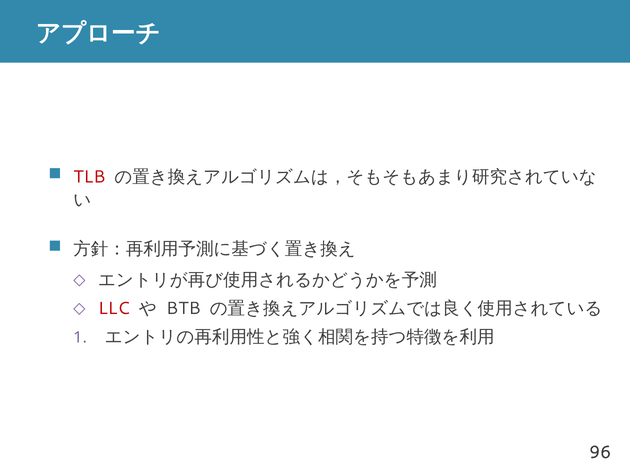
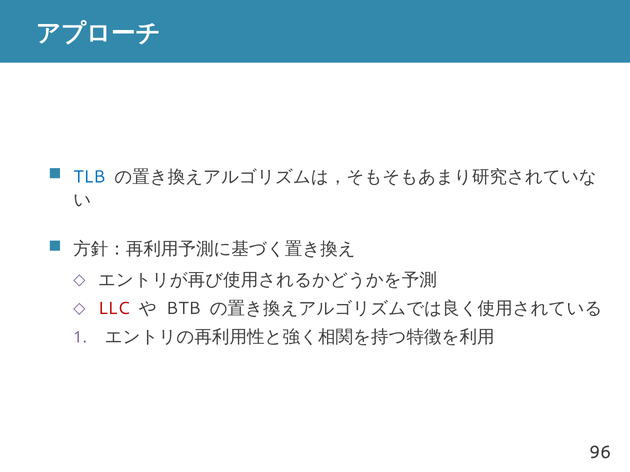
TLB colour: red -> blue (89, 177)
